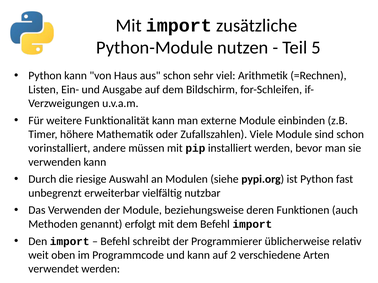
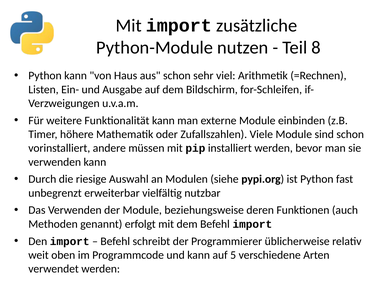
5: 5 -> 8 (316, 48)
2: 2 -> 5 (233, 255)
